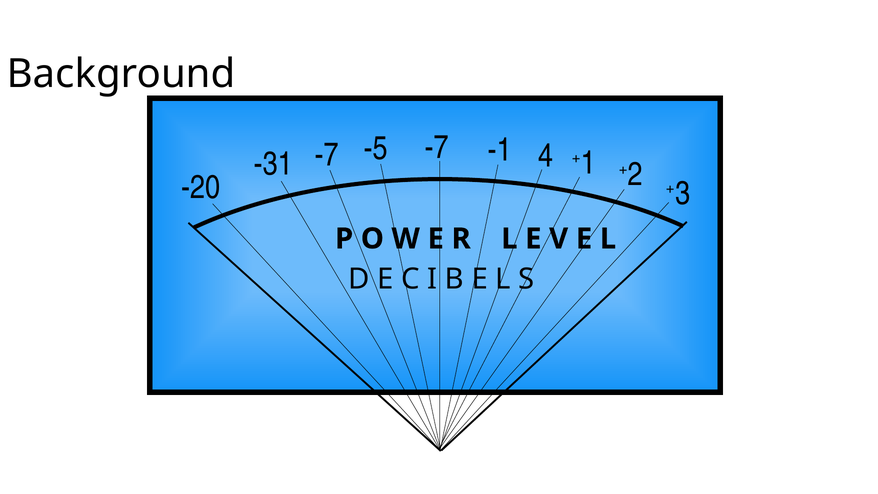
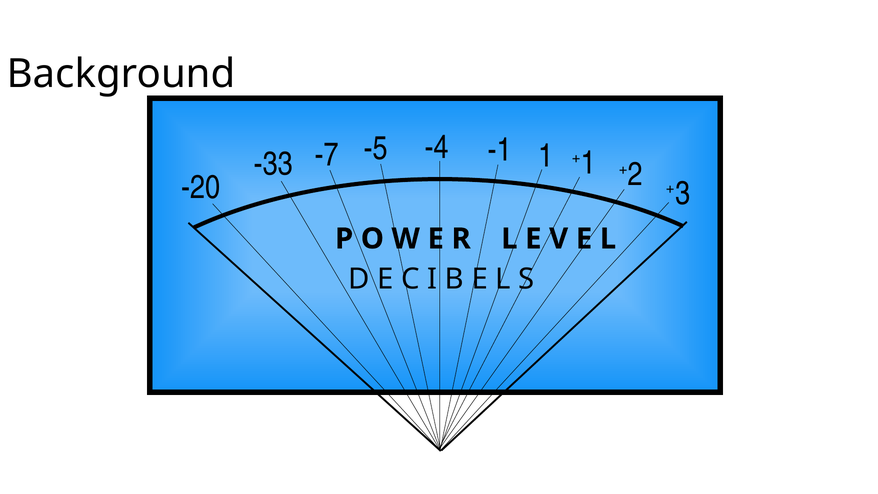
-31: -31 -> -33 (273, 164)
-5 -7: -7 -> -4 (437, 147)
4: 4 -> 1 (546, 156)
